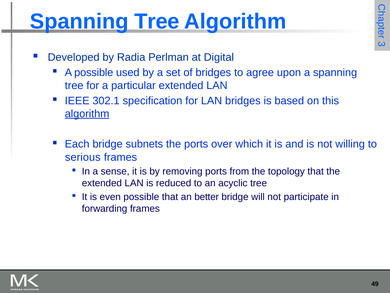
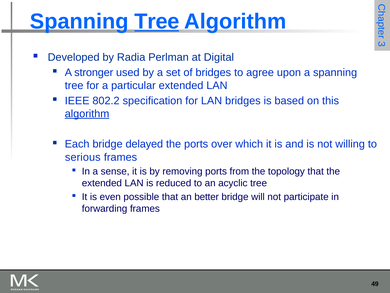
Tree underline: none -> present (157, 21)
A possible: possible -> stronger (94, 72)
302.1: 302.1 -> 802.2 (106, 101)
subnets: subnets -> delayed (144, 144)
